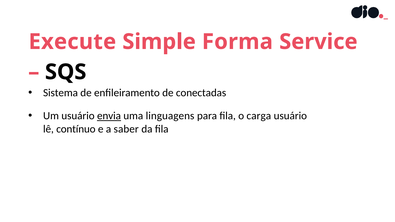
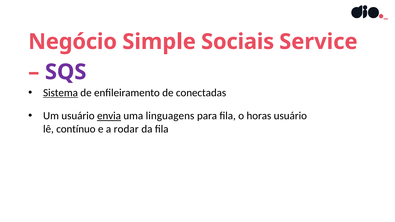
Execute: Execute -> Negócio (73, 42)
Forma: Forma -> Sociais (238, 42)
SQS colour: black -> purple (66, 72)
Sistema underline: none -> present (61, 93)
carga: carga -> horas (259, 116)
saber: saber -> rodar (126, 129)
